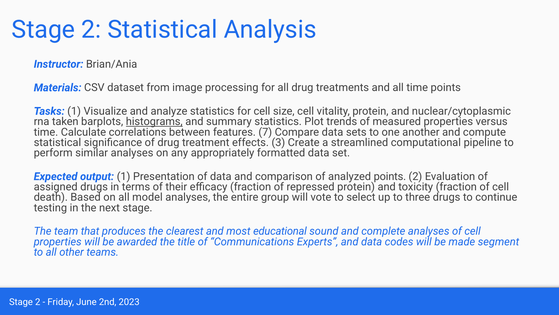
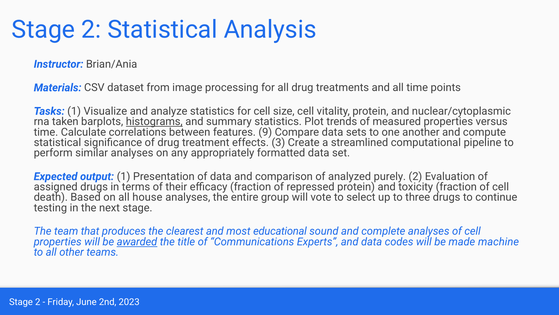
7: 7 -> 9 (265, 132)
analyzed points: points -> purely (390, 176)
model: model -> house (147, 197)
awarded underline: none -> present (137, 241)
segment: segment -> machine (498, 241)
